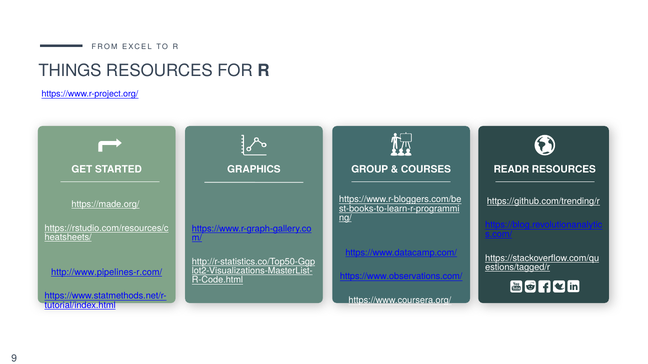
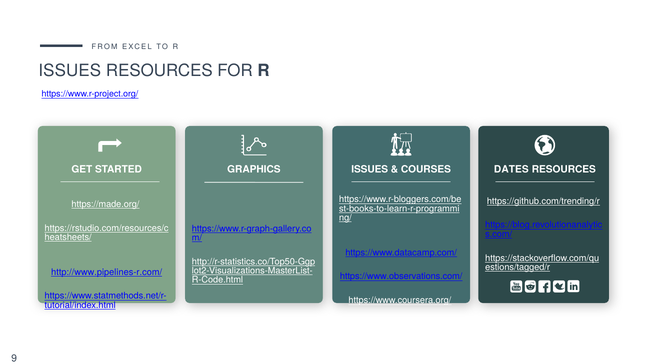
THINGS: THINGS -> ISSUES (70, 71)
GRAPHICS GROUP: GROUP -> ISSUES (370, 170)
READR: READR -> DATES (511, 170)
